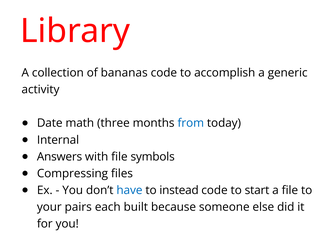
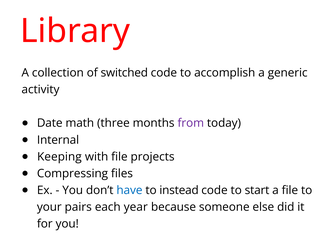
bananas: bananas -> switched (124, 73)
from colour: blue -> purple (191, 123)
Answers: Answers -> Keeping (59, 157)
symbols: symbols -> projects (153, 157)
built: built -> year (136, 207)
